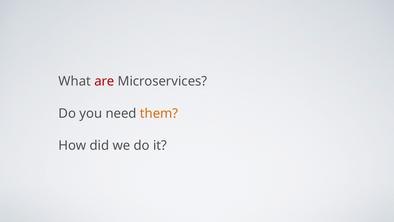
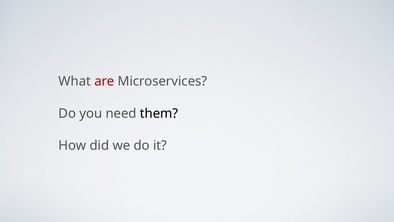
them colour: orange -> black (159, 113)
